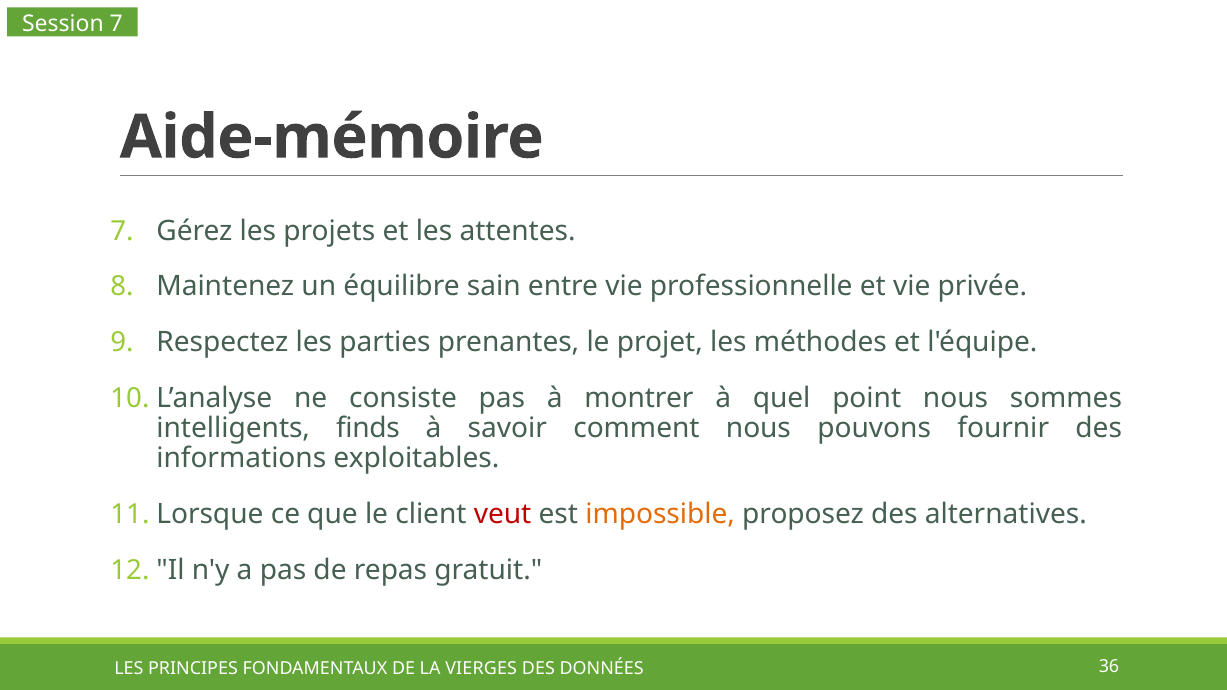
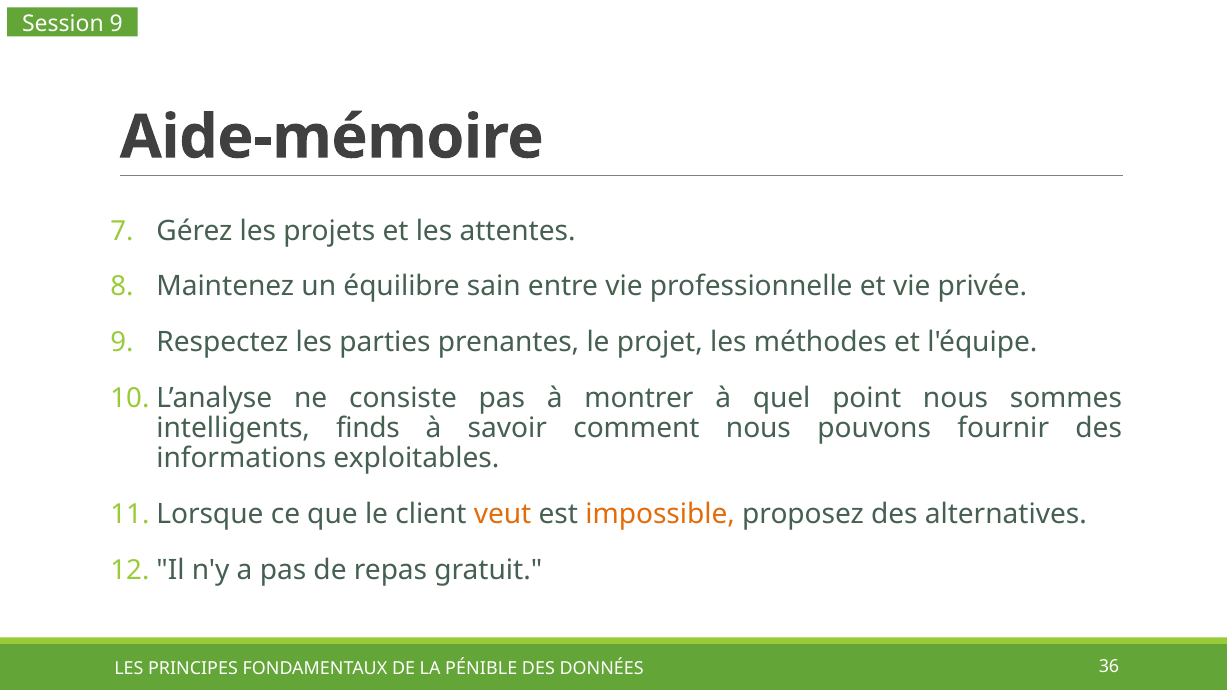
Session 7: 7 -> 9 (116, 24)
veut colour: red -> orange (503, 514)
VIERGES: VIERGES -> PÉNIBLE (481, 668)
